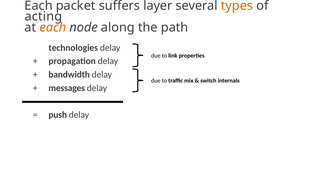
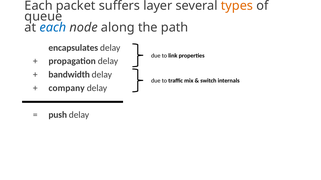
acting: acting -> queue (43, 17)
each colour: orange -> blue (53, 28)
technologies: technologies -> encapsulates (73, 48)
messages: messages -> company (67, 88)
